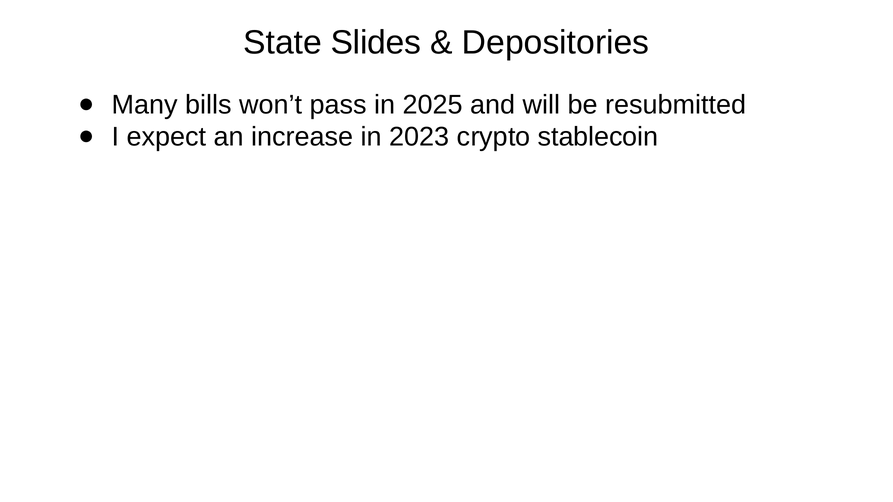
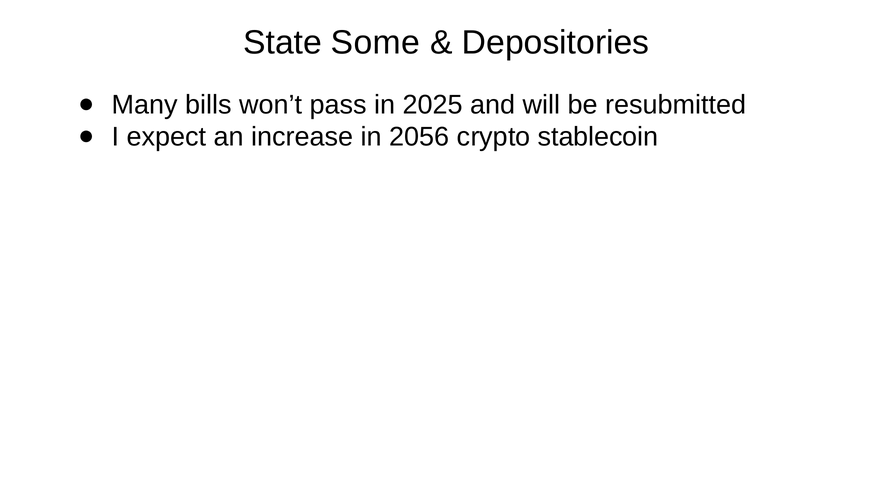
Slides: Slides -> Some (376, 43)
2023: 2023 -> 2056 (419, 137)
